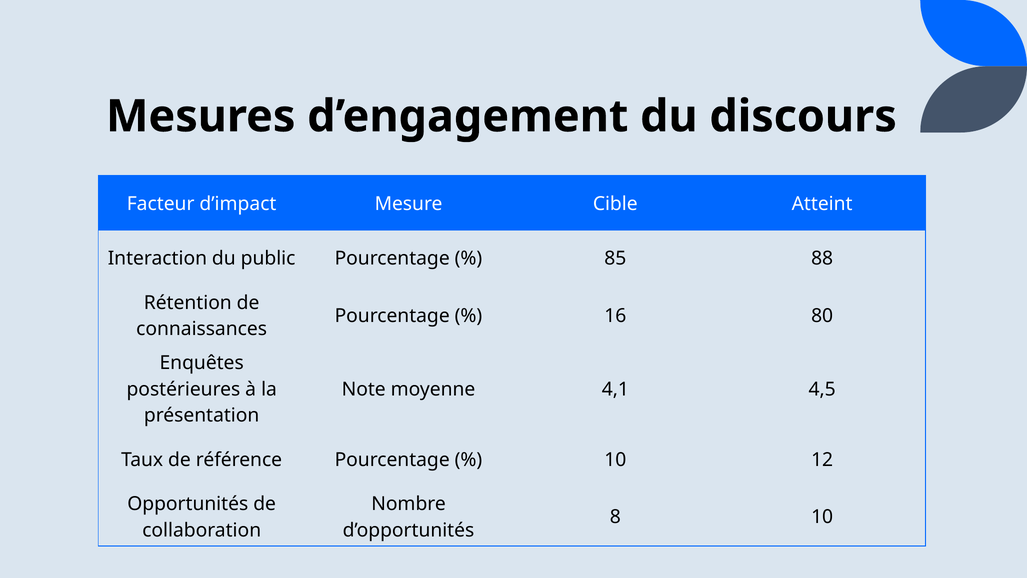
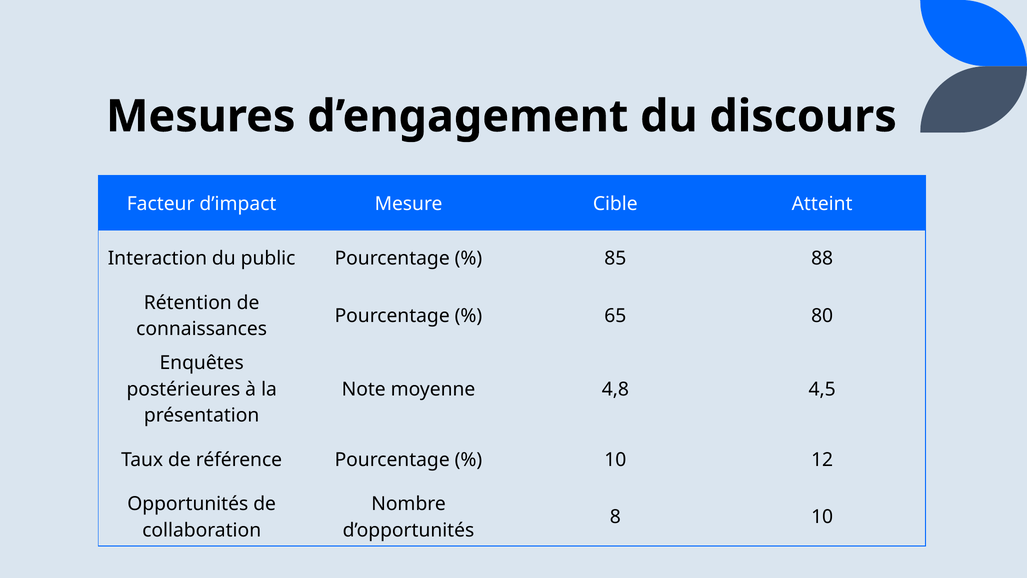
16: 16 -> 65 (615, 316)
4,1: 4,1 -> 4,8 (615, 389)
